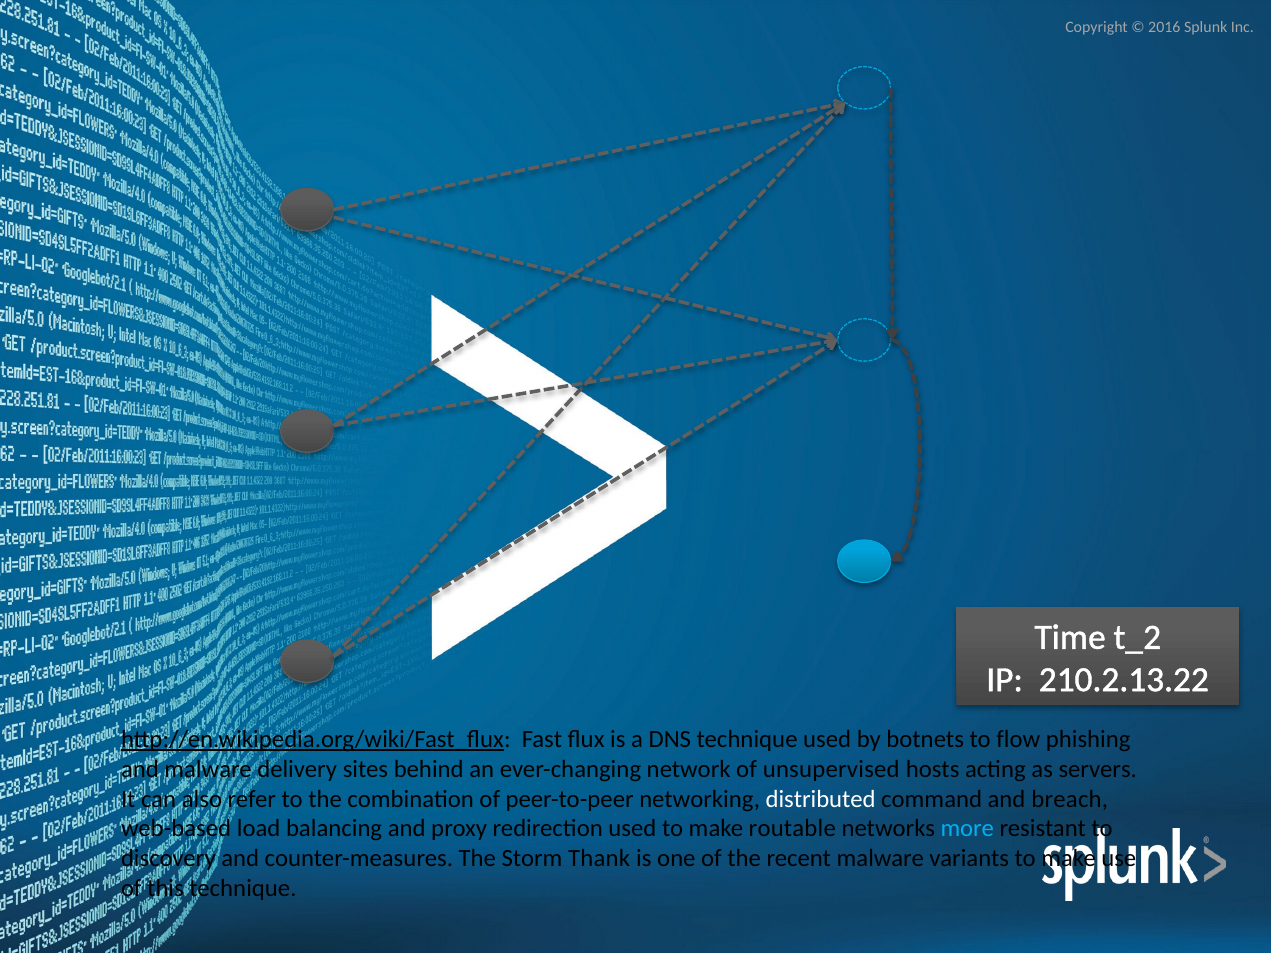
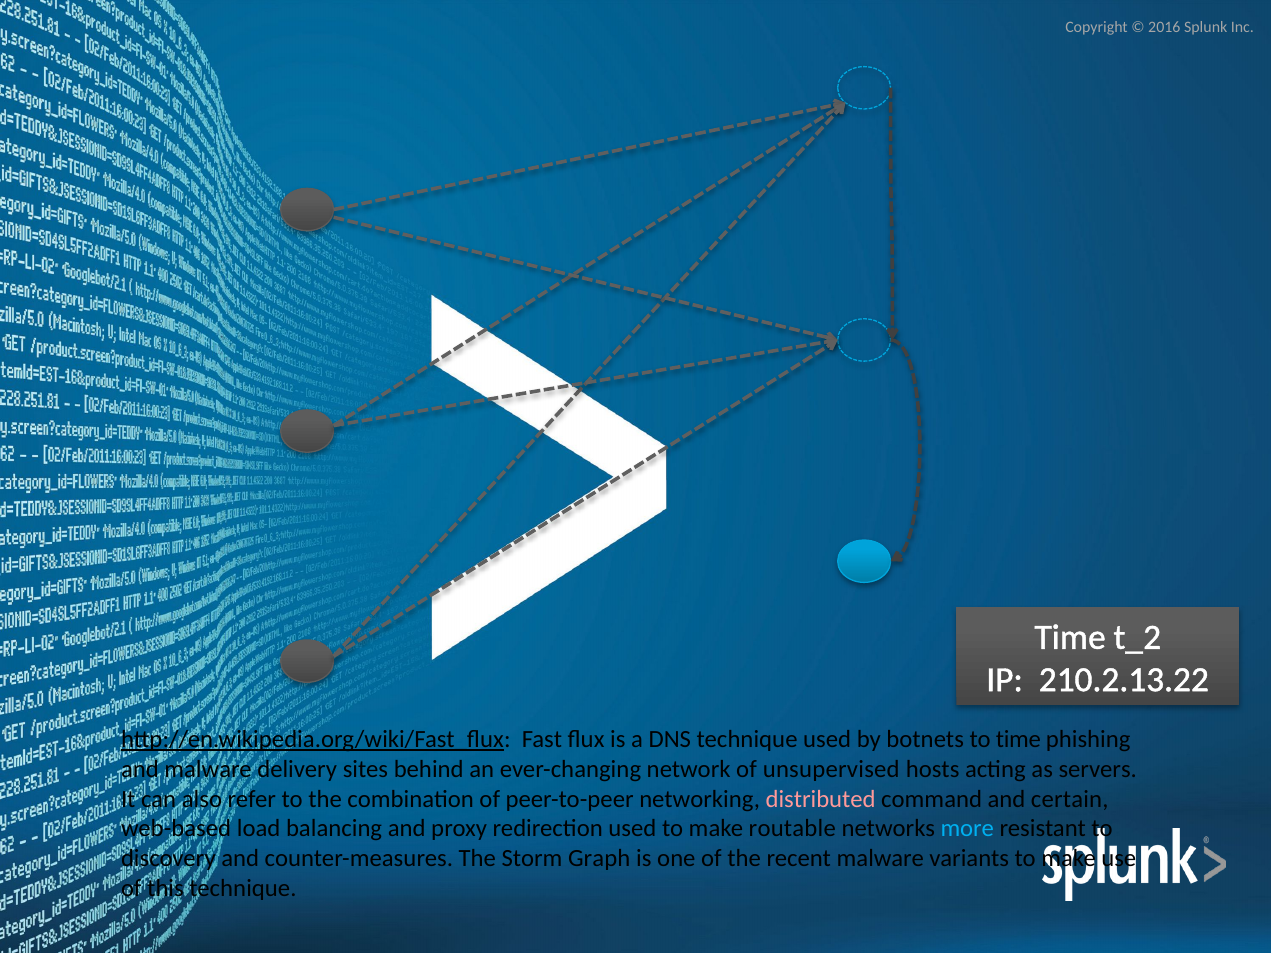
to flow: flow -> time (1018, 739)
distributed colour: white -> pink (821, 799)
breach: breach -> certain (1070, 799)
Thank: Thank -> Graph (599, 858)
